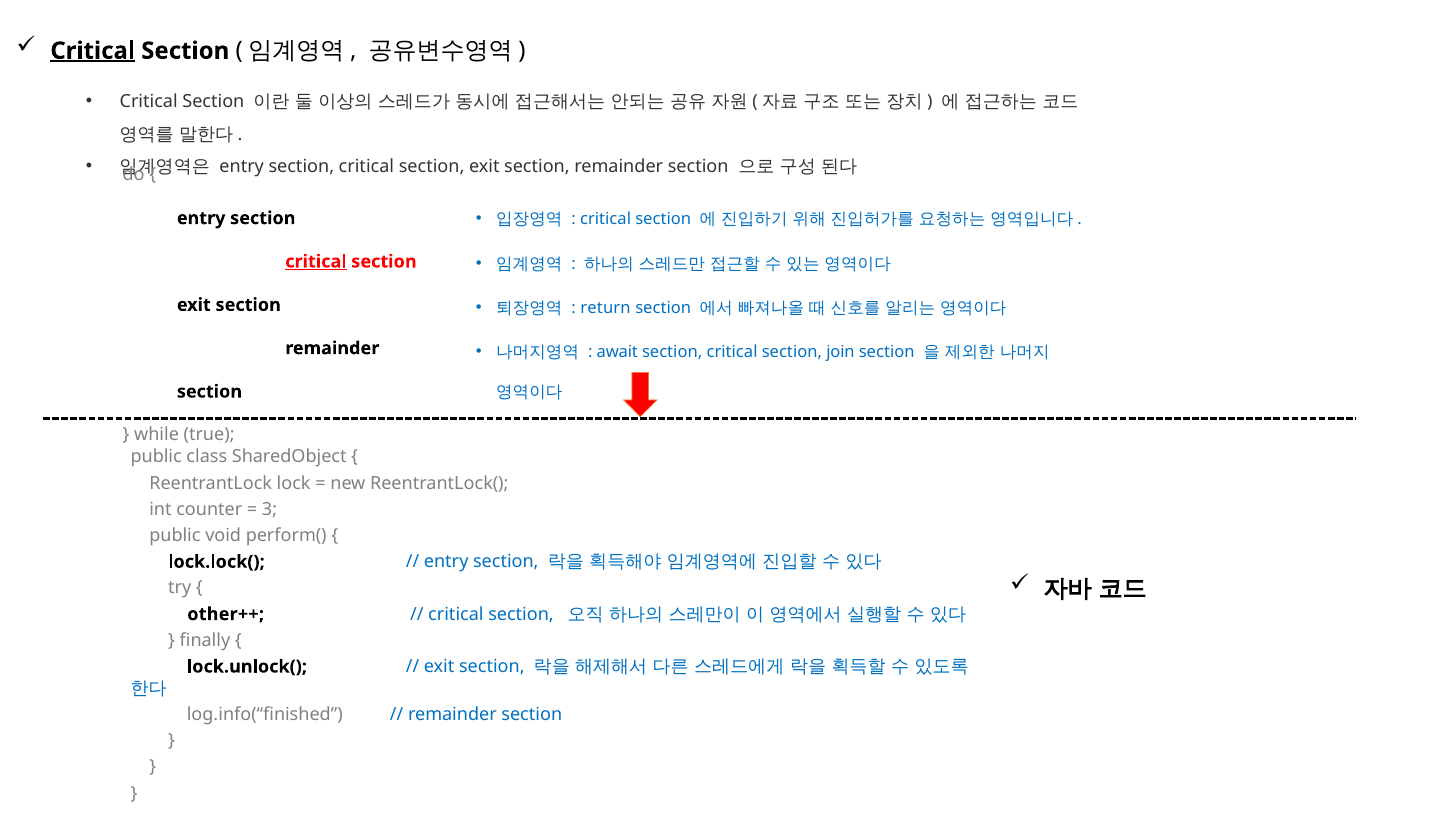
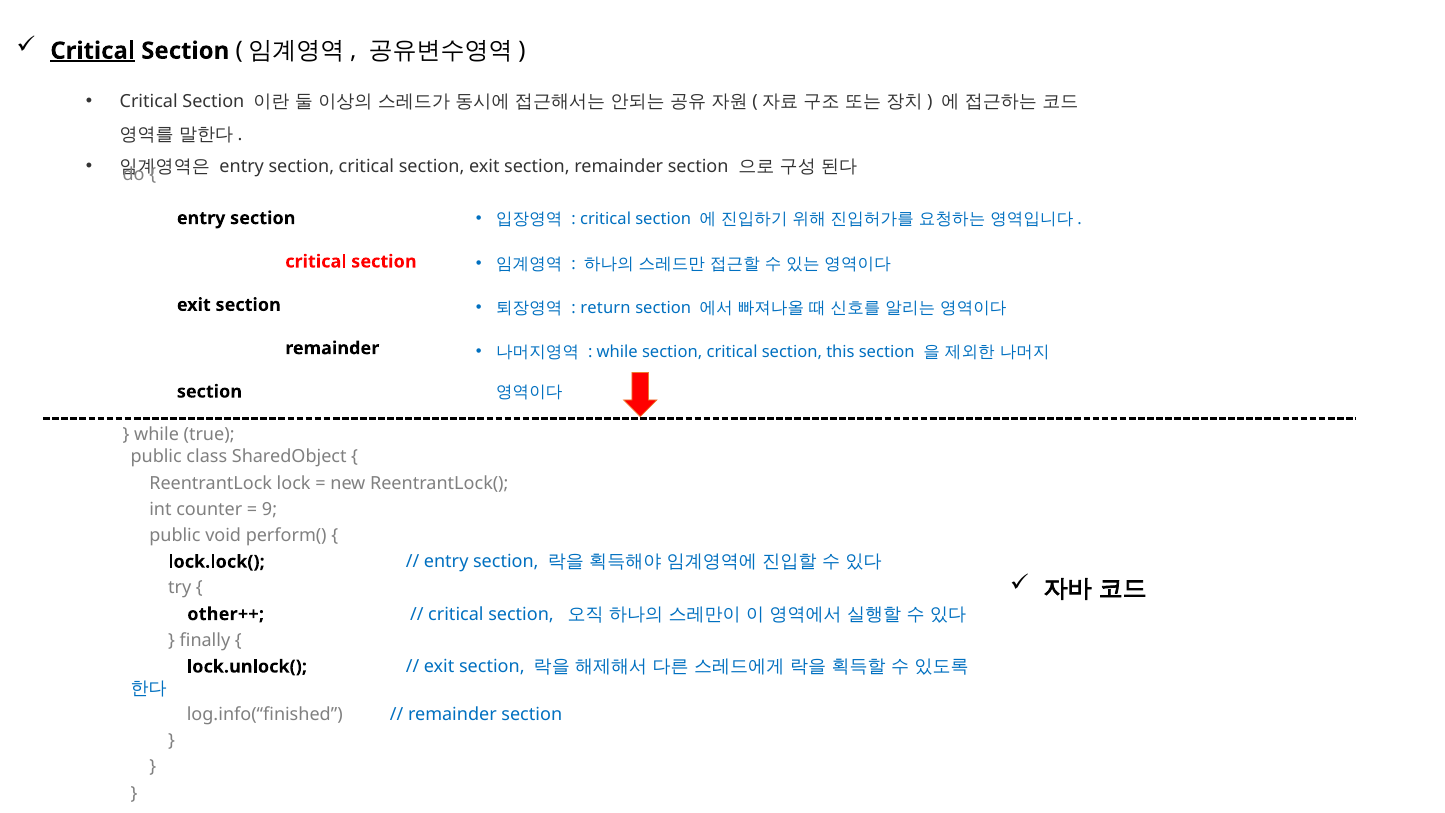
critical underline: present -> none (316, 261)
await: await -> while (617, 352)
join: join -> this (840, 352)
3: 3 -> 9 (270, 509)
